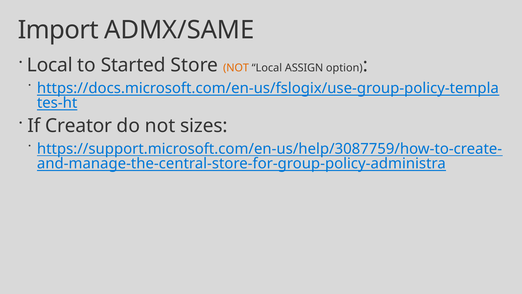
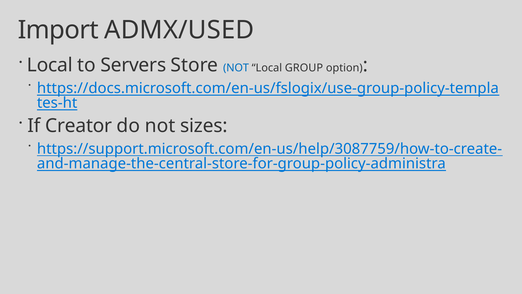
ADMX/SAME: ADMX/SAME -> ADMX/USED (179, 30)
Started: Started -> Servers (133, 65)
NOT colour: orange -> blue (236, 68)
ASSIGN: ASSIGN -> GROUP (304, 68)
